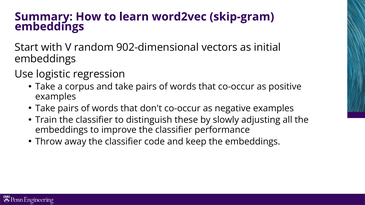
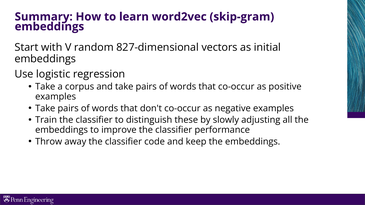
902-dimensional: 902-dimensional -> 827-dimensional (158, 47)
